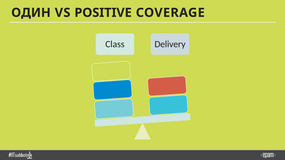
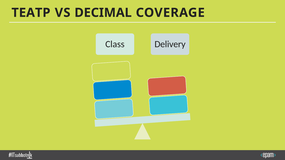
ОДИН: ОДИН -> ТЕАТР (31, 13)
POSITIVE: POSITIVE -> DECIMAL (103, 13)
